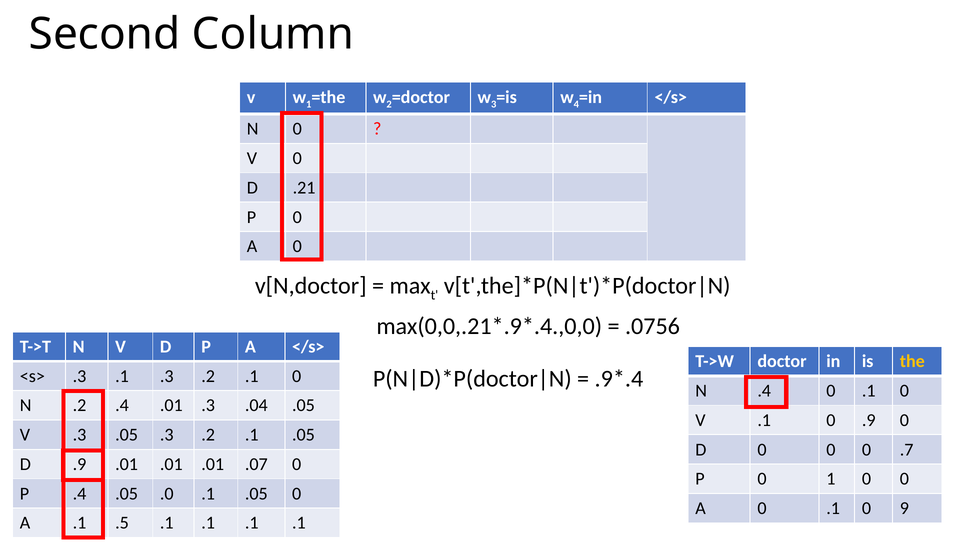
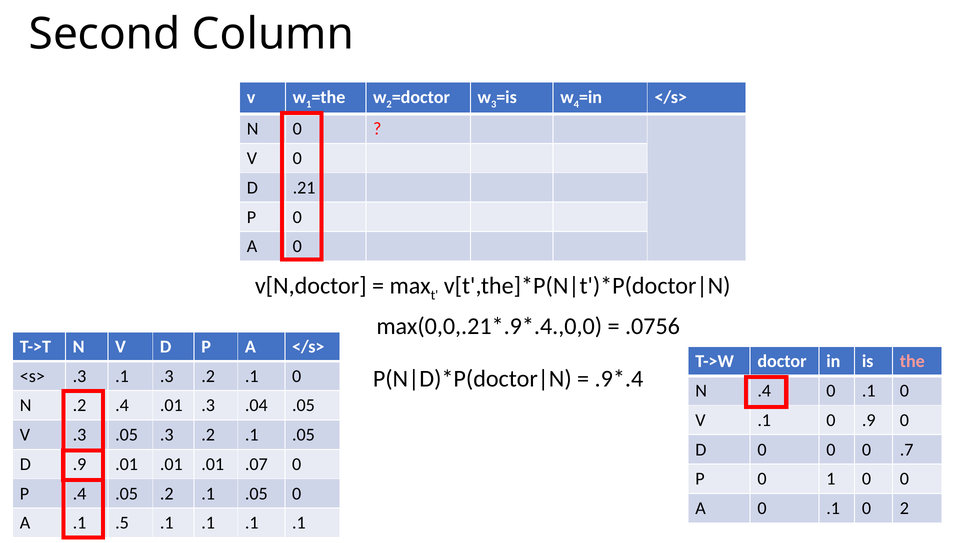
the colour: yellow -> pink (912, 361)
.05 .0: .0 -> .2 (167, 493)
0 9: 9 -> 2 (904, 508)
